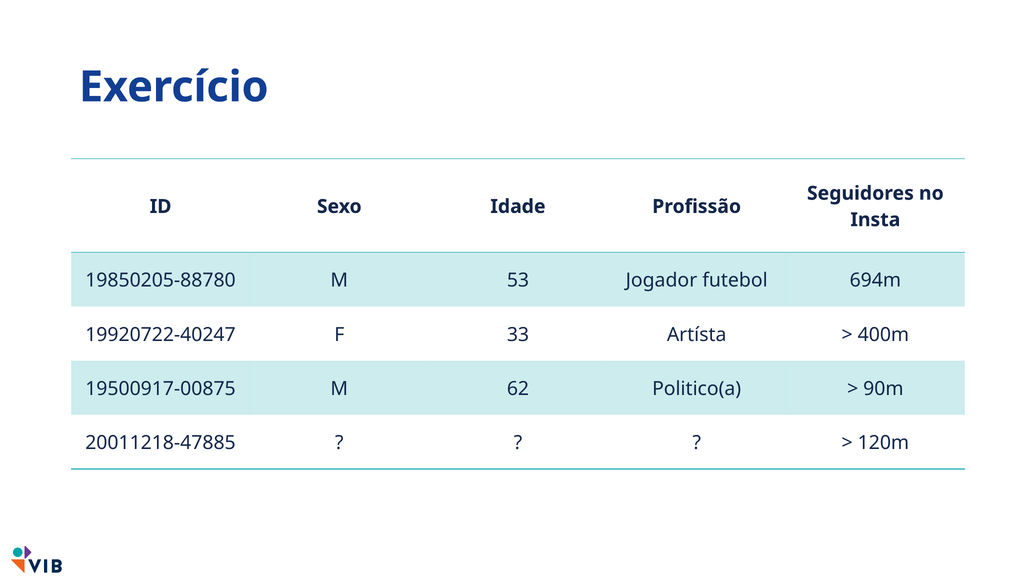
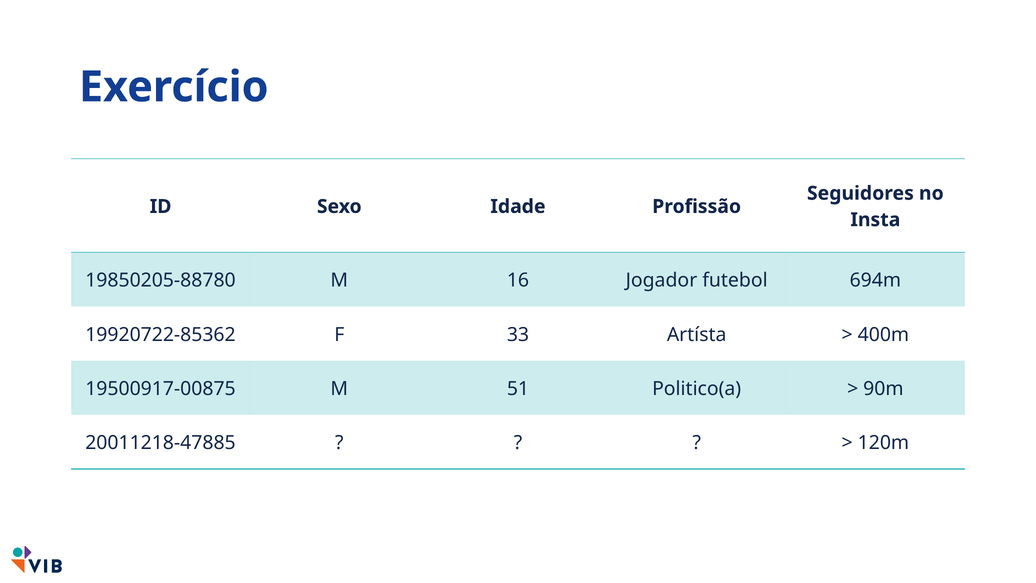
53: 53 -> 16 (518, 280)
19920722-40247: 19920722-40247 -> 19920722-85362 (160, 334)
62: 62 -> 51 (518, 389)
